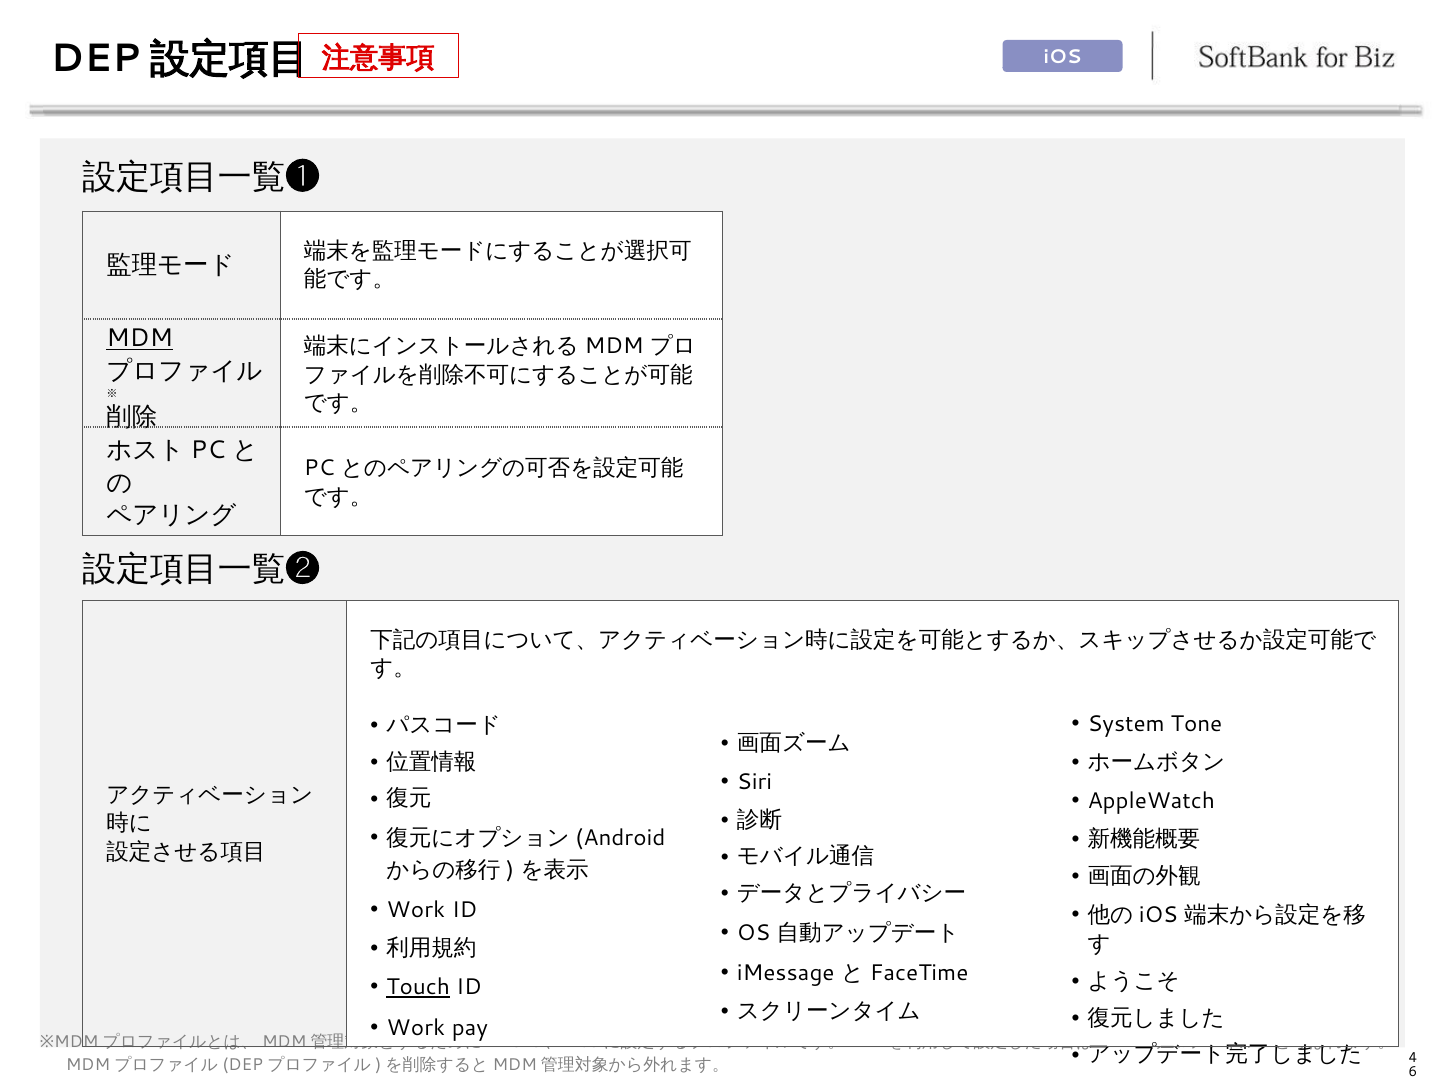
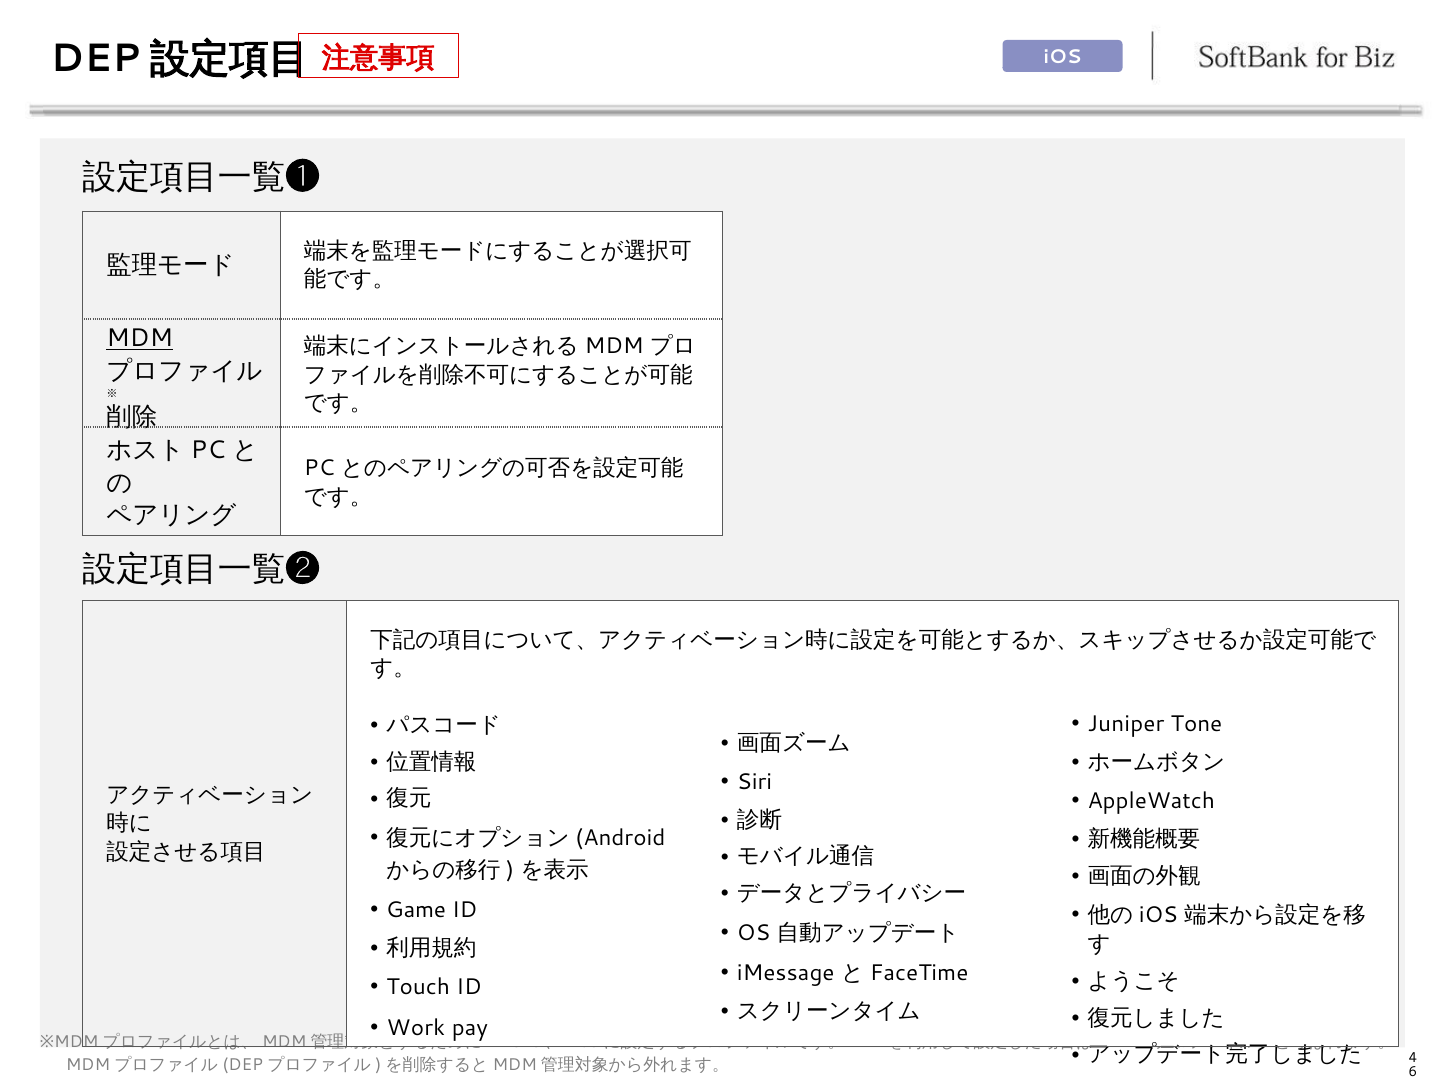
System: System -> Juniper (1126, 724)
Work: Work -> Game (416, 910)
Touch underline: present -> none (418, 987)
